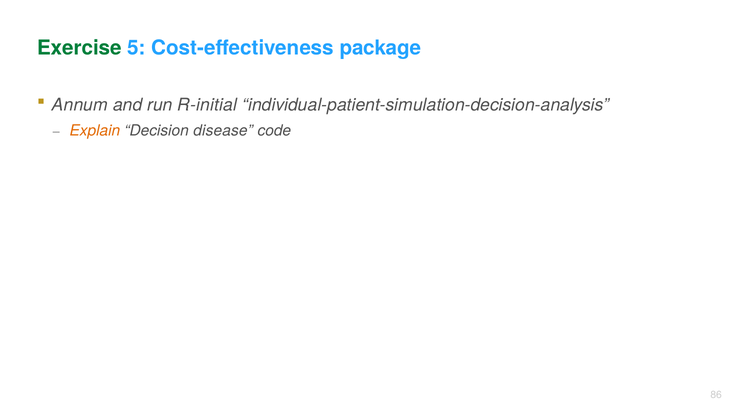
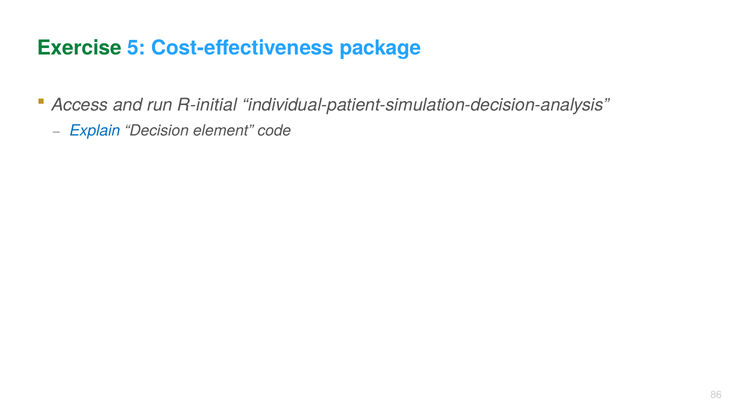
Annum: Annum -> Access (80, 105)
Explain colour: orange -> blue (95, 131)
disease: disease -> element (223, 131)
